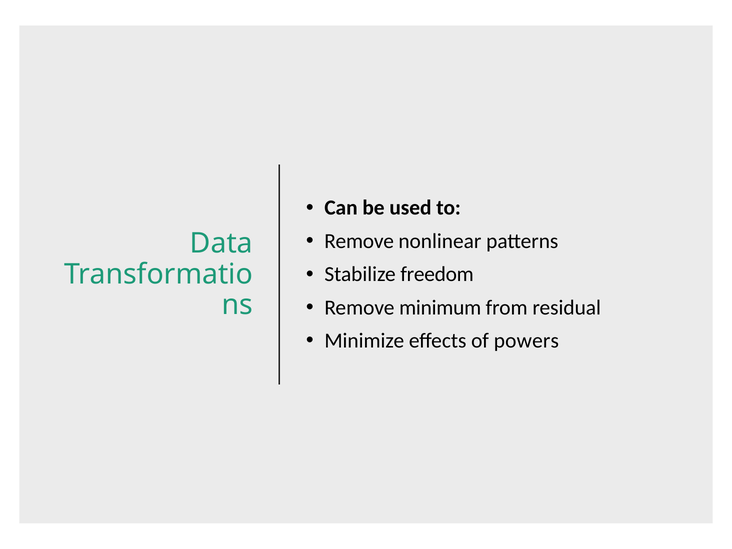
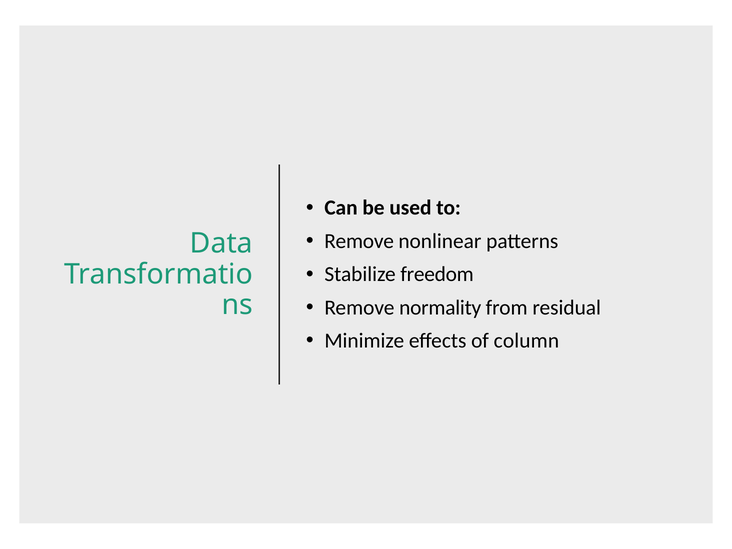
minimum: minimum -> normality (440, 308)
powers: powers -> column (526, 341)
